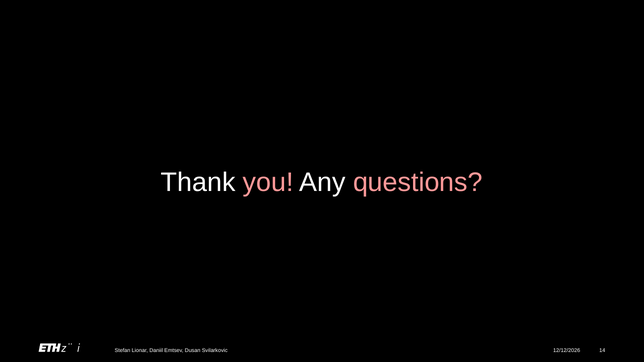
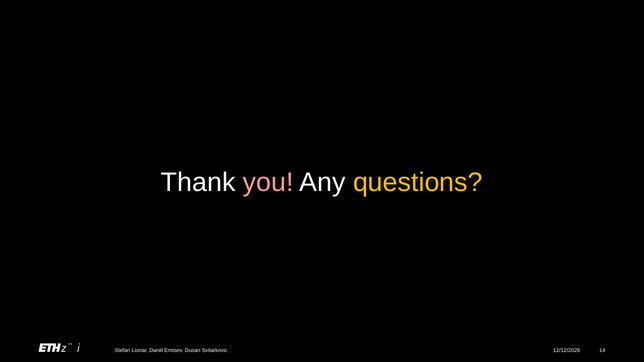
questions colour: pink -> yellow (418, 183)
